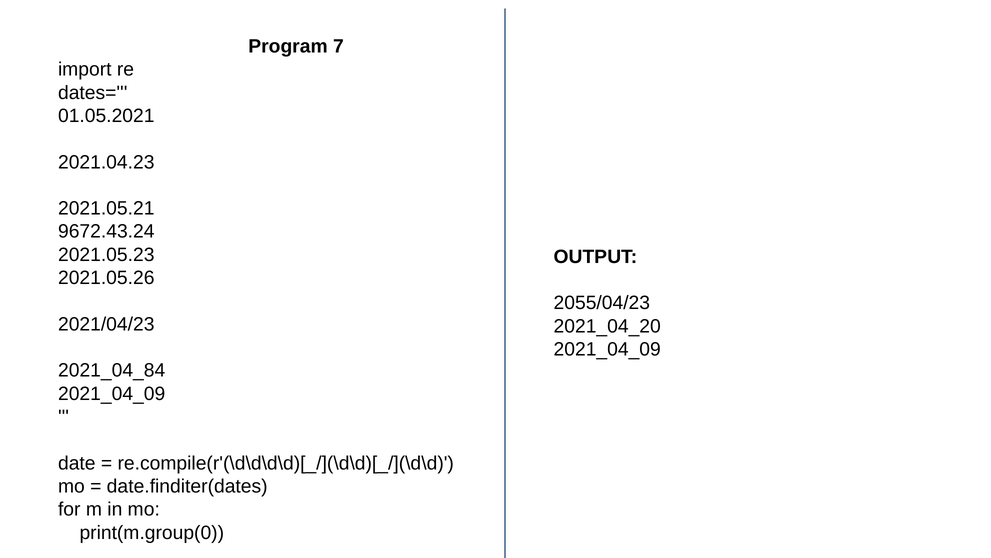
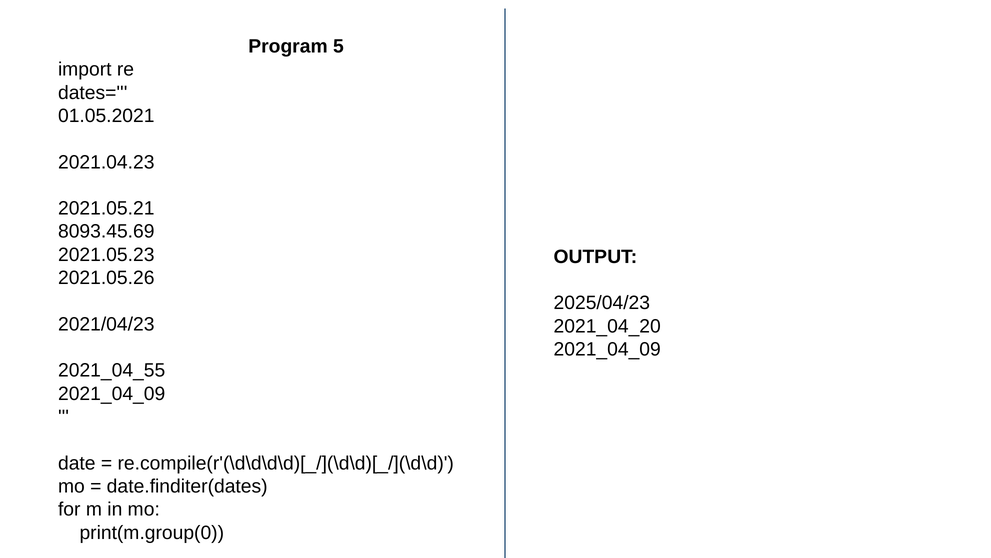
7: 7 -> 5 (338, 46)
9672.43.24: 9672.43.24 -> 8093.45.69 (106, 231)
2055/04/23: 2055/04/23 -> 2025/04/23 (602, 303)
2021_04_84: 2021_04_84 -> 2021_04_55 (112, 370)
